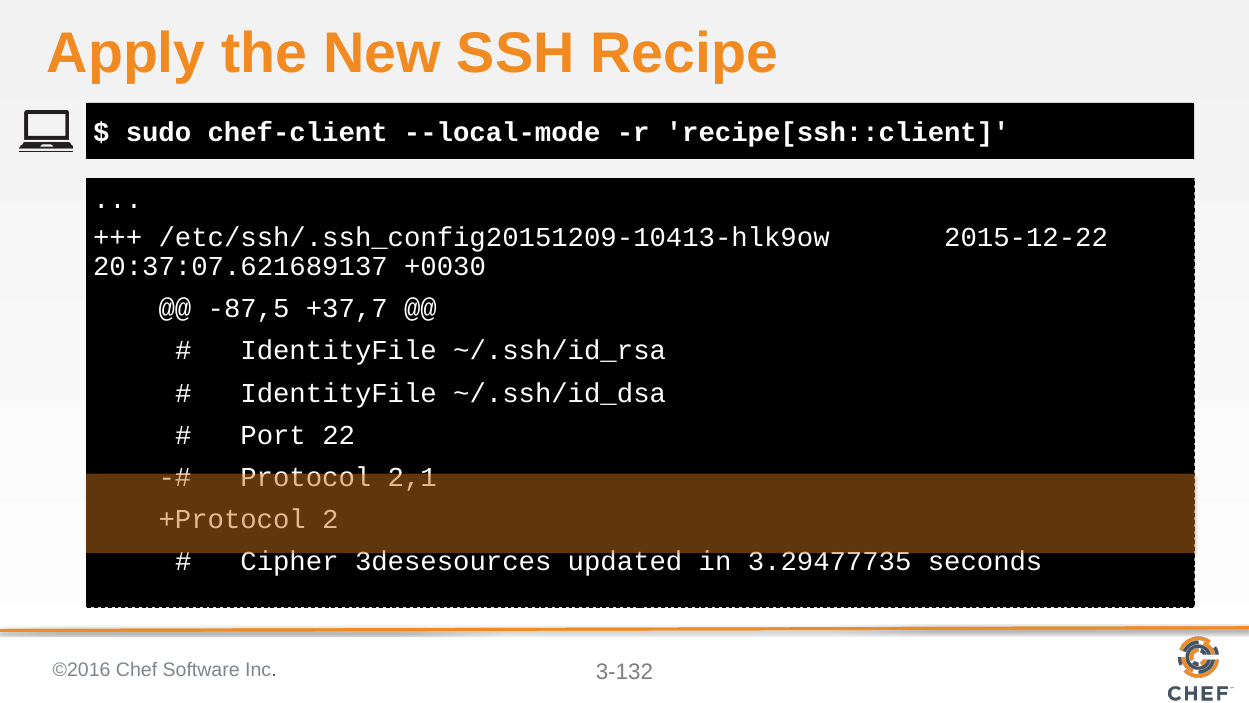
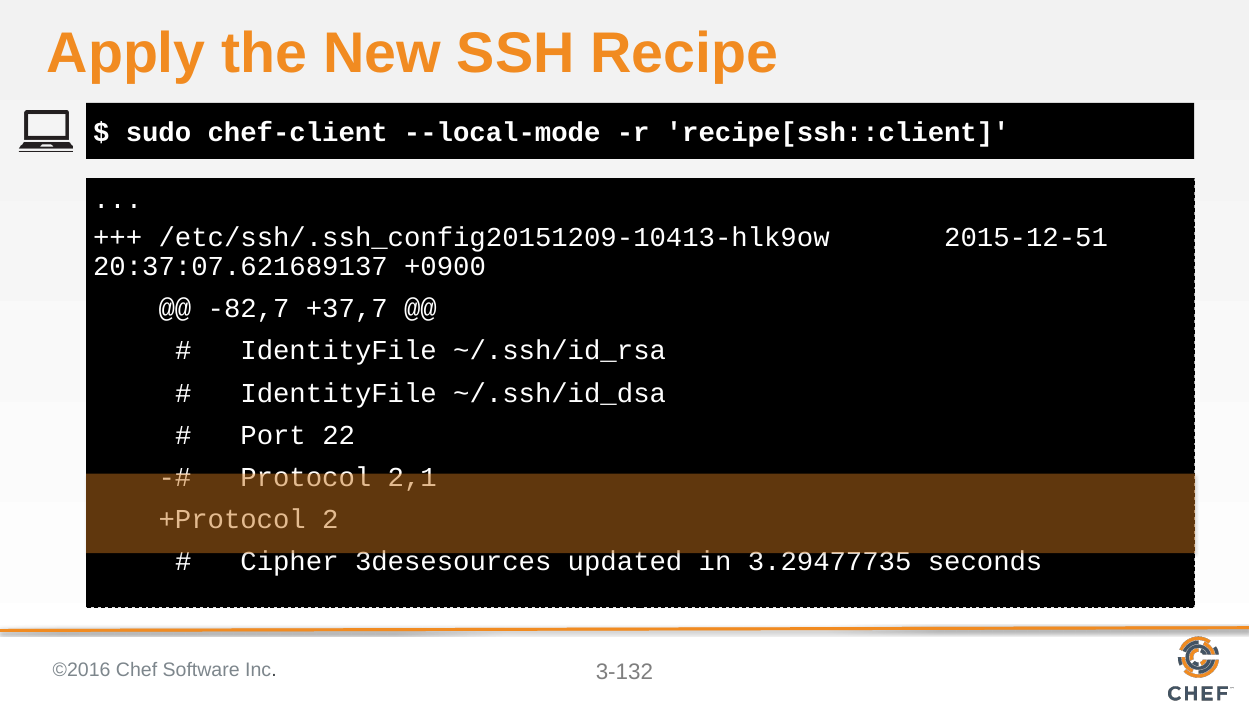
2015-12-22: 2015-12-22 -> 2015-12-51 (1026, 237)
+0030: +0030 -> +0900 (445, 267)
-87,5: -87,5 -> -82,7 (249, 309)
